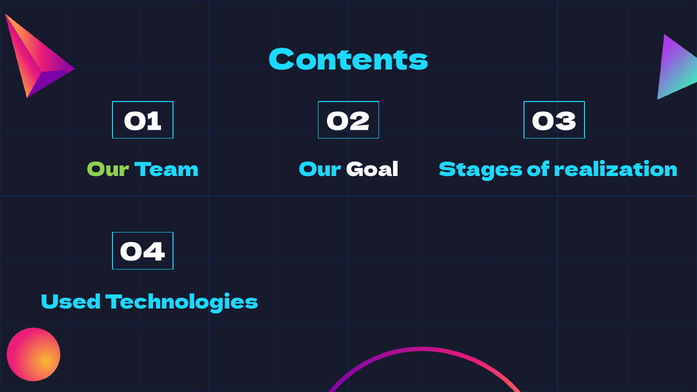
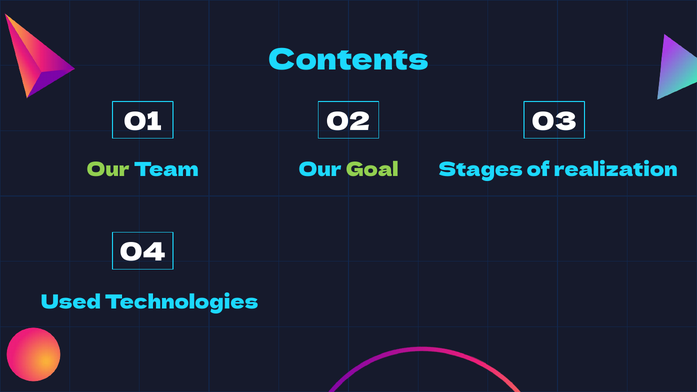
Goal colour: white -> light green (372, 170)
